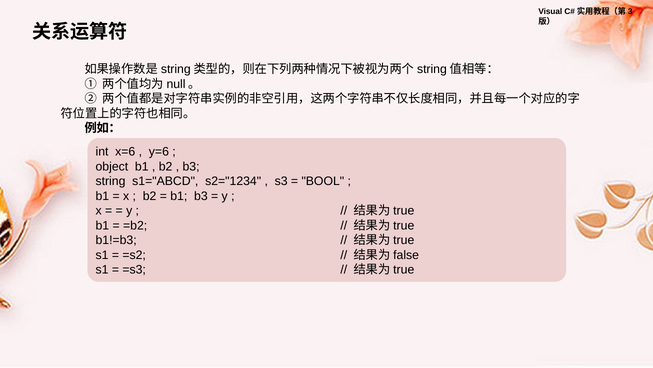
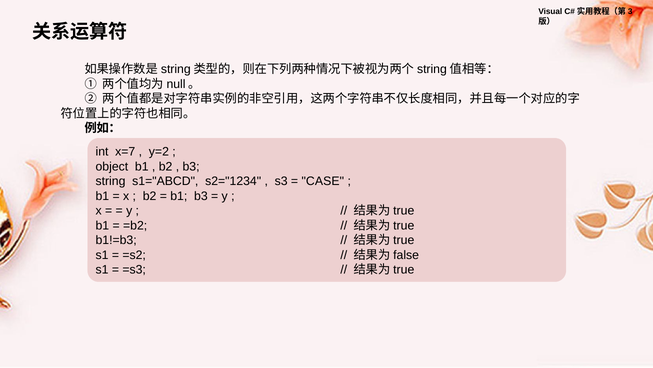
x=6: x=6 -> x=7 (125, 152)
y=6: y=6 -> y=2 (159, 152)
BOOL: BOOL -> CASE (323, 181)
